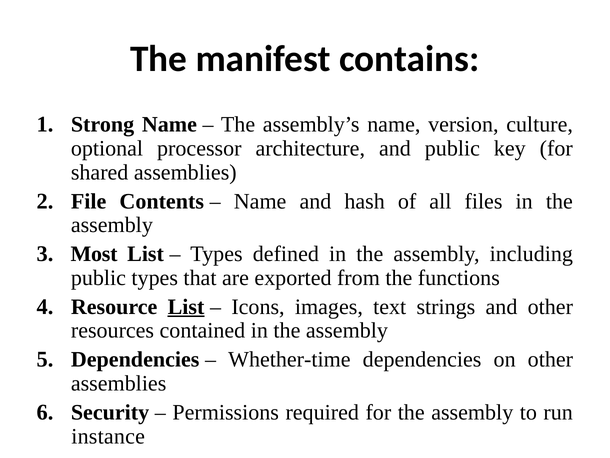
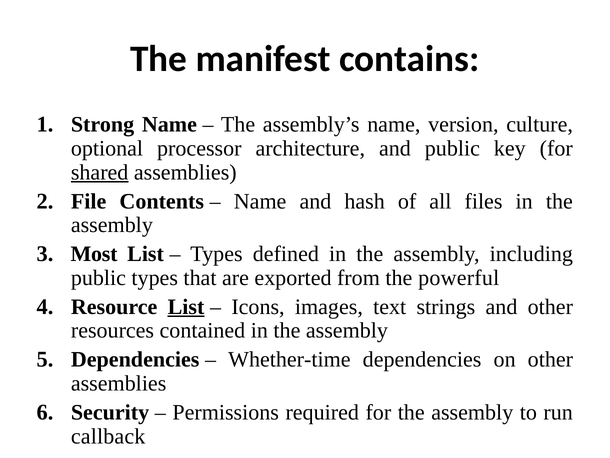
shared underline: none -> present (100, 172)
functions: functions -> powerful (459, 278)
instance: instance -> callback (108, 436)
